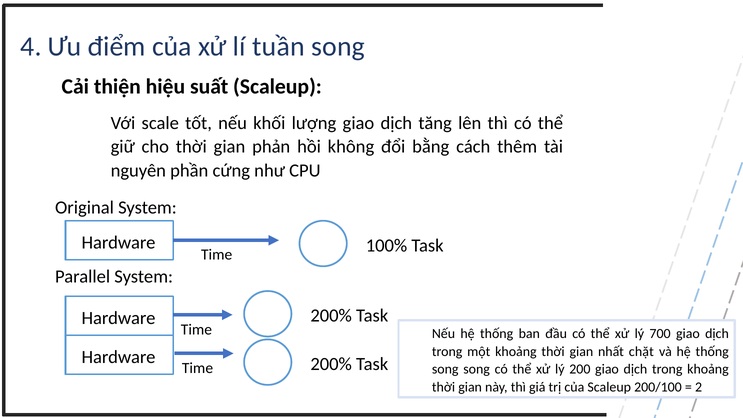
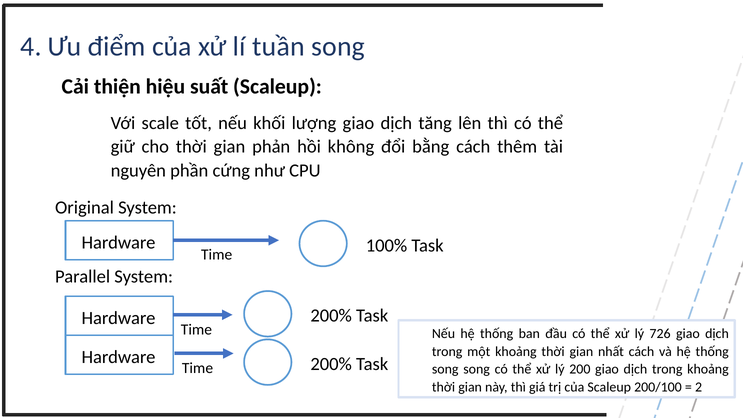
700: 700 -> 726 (660, 334)
nhất chặt: chặt -> cách (641, 351)
